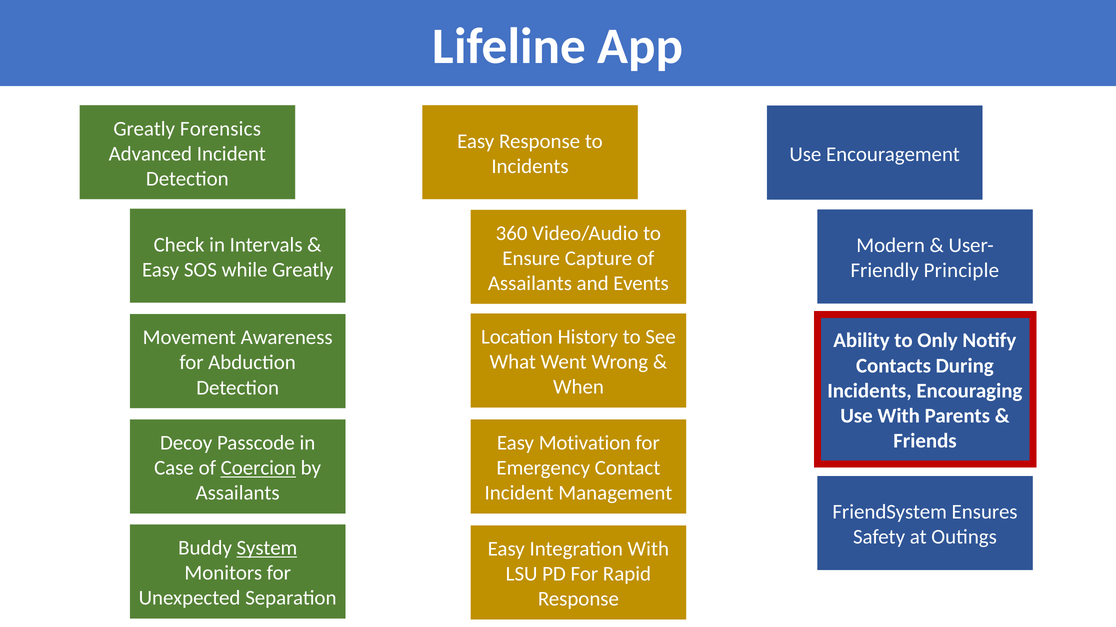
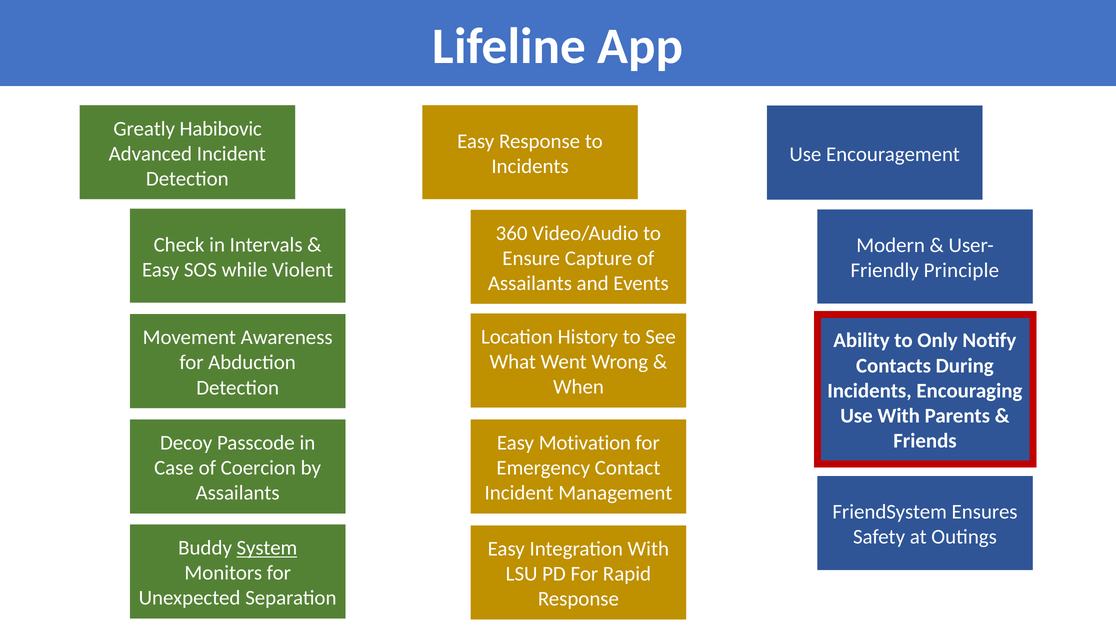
Forensics: Forensics -> Habibovic (221, 129)
while Greatly: Greatly -> Violent (303, 270)
Coercion underline: present -> none (258, 469)
